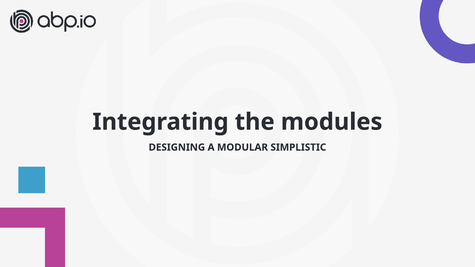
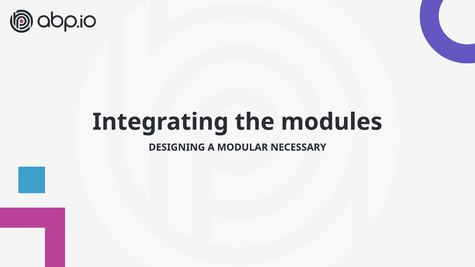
SIMPLISTIC: SIMPLISTIC -> NECESSARY (298, 147)
